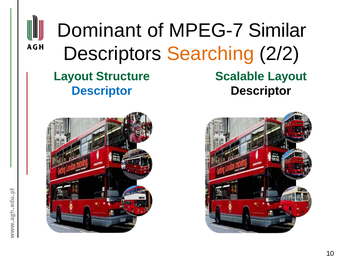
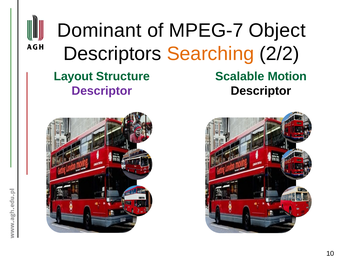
Similar: Similar -> Object (277, 30)
Scalable Layout: Layout -> Motion (287, 76)
Descriptor colour: blue -> purple (102, 91)
